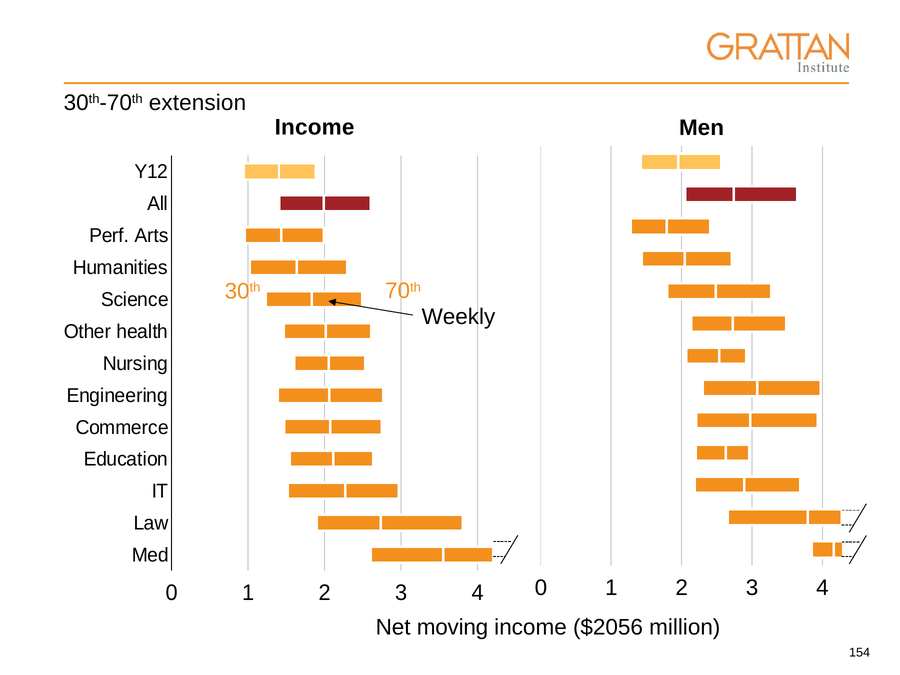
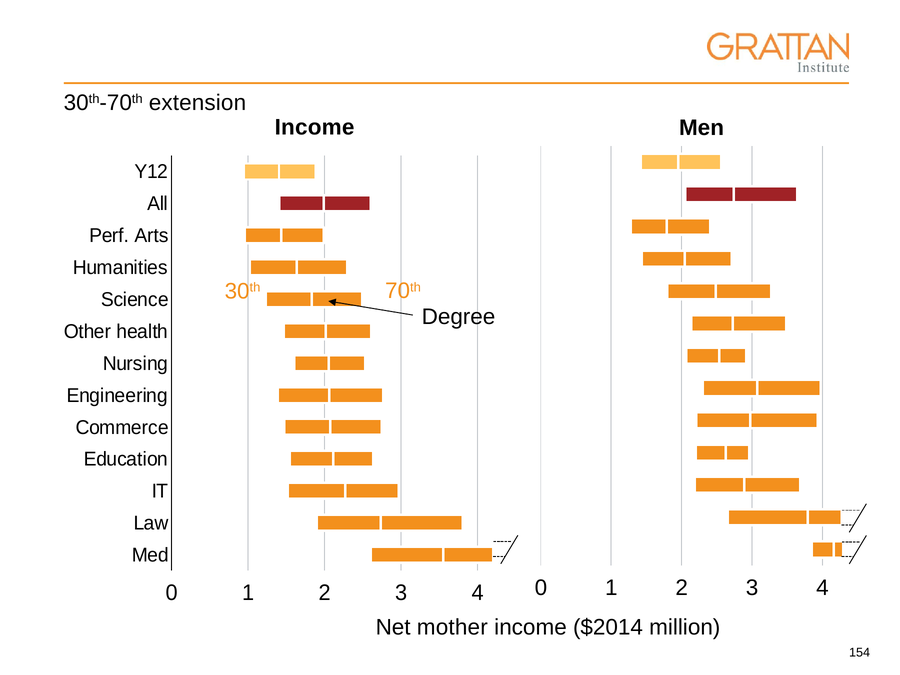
Weekly: Weekly -> Degree (459, 317)
moving: moving -> mother (452, 627)
$2056: $2056 -> $2014 (608, 627)
